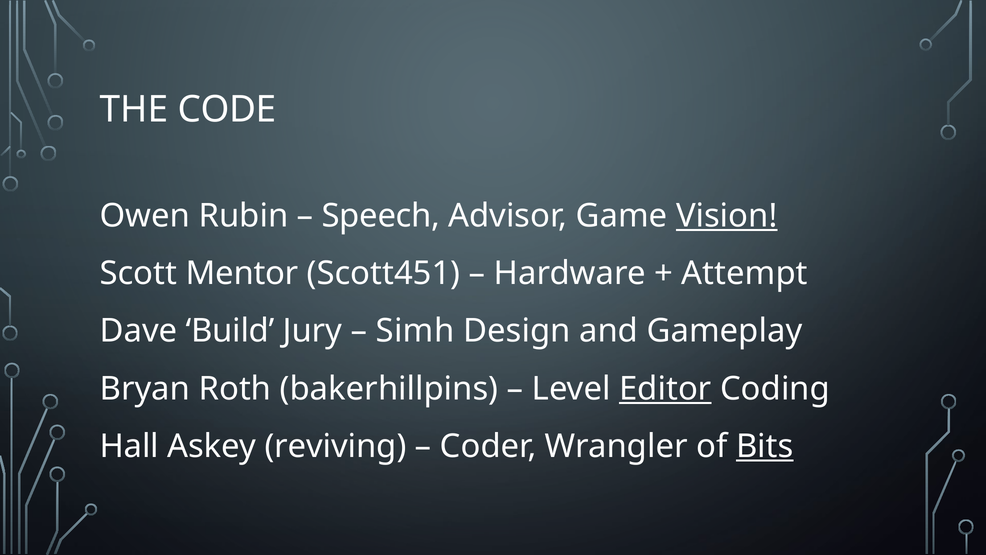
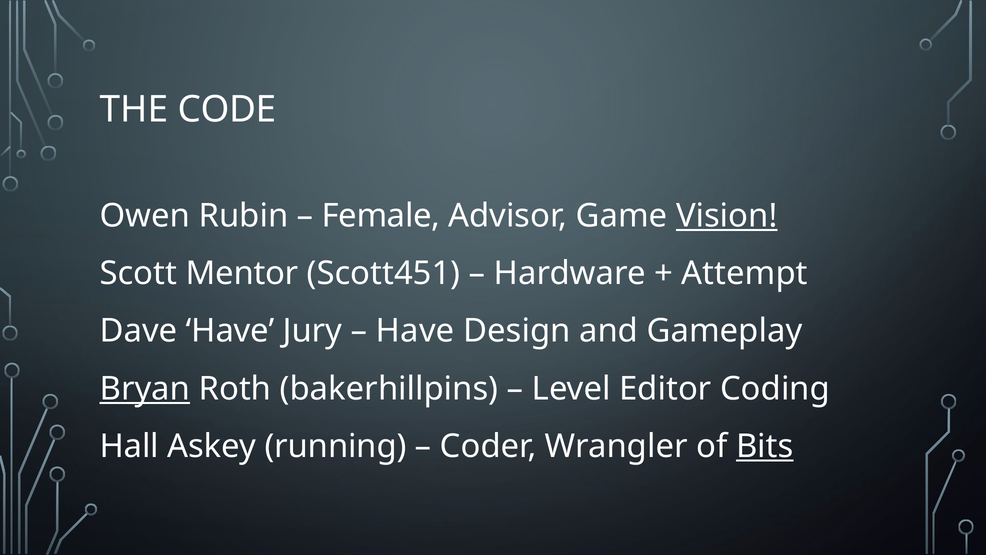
Speech: Speech -> Female (381, 216)
Dave Build: Build -> Have (230, 331)
Simh: Simh -> Have (415, 331)
Bryan underline: none -> present (145, 388)
Editor underline: present -> none (665, 388)
reviving: reviving -> running (336, 446)
